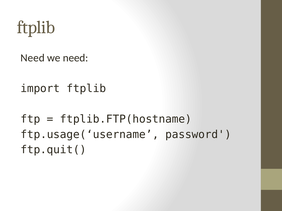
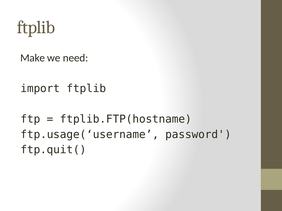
Need: Need -> Make (33, 58)
